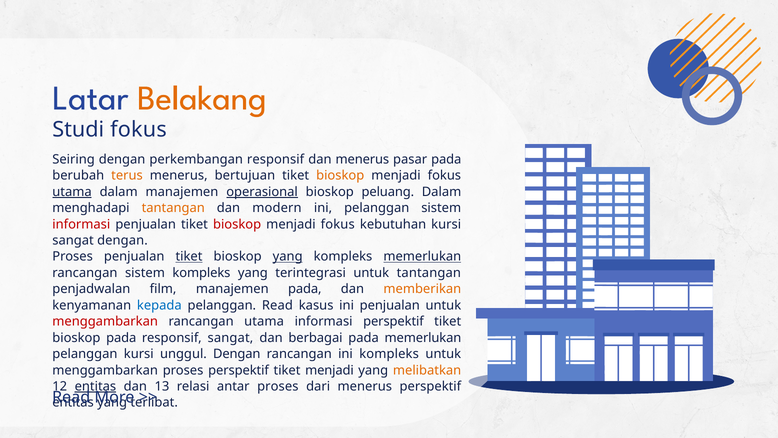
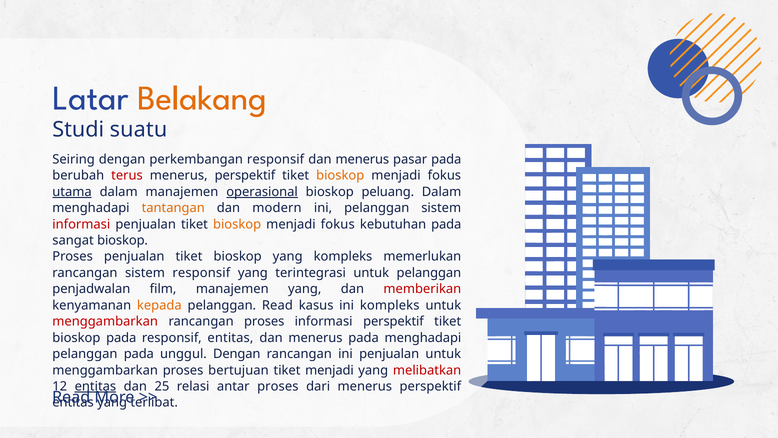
Studi fokus: fokus -> suatu (139, 130)
terus colour: orange -> red (127, 175)
bertujuan: bertujuan -> perspektif (245, 175)
bioskop colour: red -> orange (237, 224)
kebutuhan kursi: kursi -> pada (446, 224)
sangat dengan: dengan -> bioskop (123, 240)
tiket underline: present -> none (189, 256)
yang underline: present -> none (288, 256)
memerlukan underline: present -> none (422, 256)
sistem kompleks: kompleks -> responsif (201, 273)
untuk tantangan: tantangan -> pelanggan (429, 273)
manajemen pada: pada -> yang (305, 289)
memberikan colour: orange -> red (422, 289)
kepada colour: blue -> orange (159, 305)
ini penjualan: penjualan -> kompleks (390, 305)
rancangan utama: utama -> proses (264, 321)
responsif sangat: sangat -> entitas (230, 338)
berbagai: berbagai -> menerus (316, 338)
pada memerlukan: memerlukan -> menghadapi (423, 338)
pelanggan kursi: kursi -> pada (139, 354)
ini kompleks: kompleks -> penjualan (389, 354)
proses perspektif: perspektif -> bertujuan (238, 370)
melibatkan colour: orange -> red (427, 370)
13: 13 -> 25 (162, 386)
